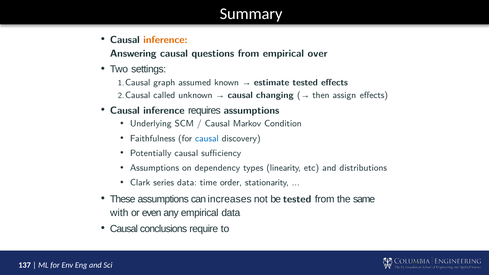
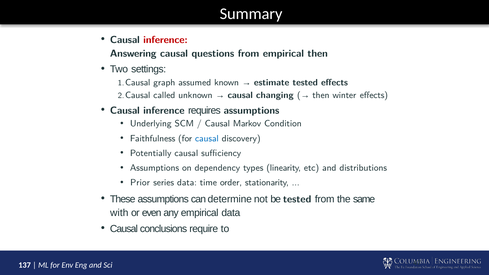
inference colour: orange -> red (165, 40)
empirical over: over -> then (318, 54)
assign: assign -> winter (344, 95)
Clark: Clark -> Prior (140, 183)
increases: increases -> determine (230, 199)
